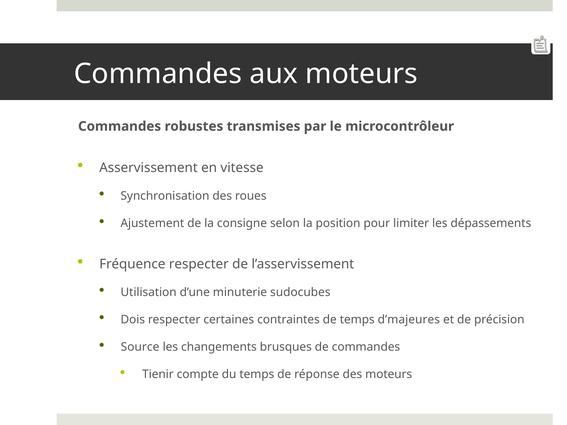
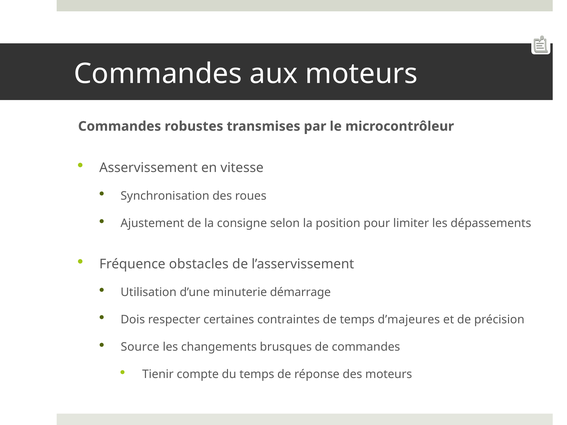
Fréquence respecter: respecter -> obstacles (199, 264)
sudocubes: sudocubes -> démarrage (300, 292)
